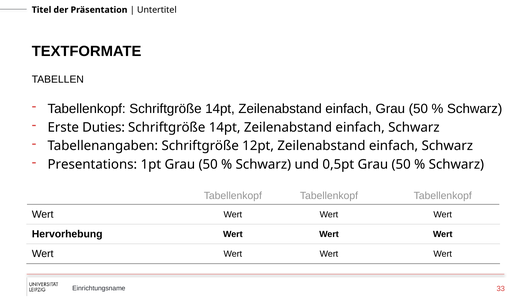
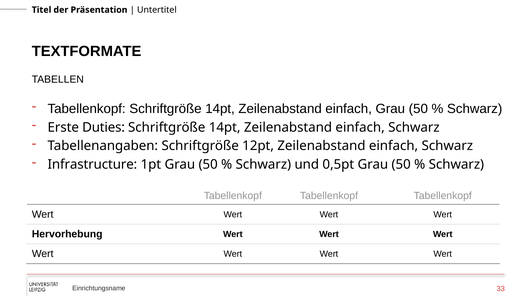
Presentations: Presentations -> Infrastructure (92, 164)
